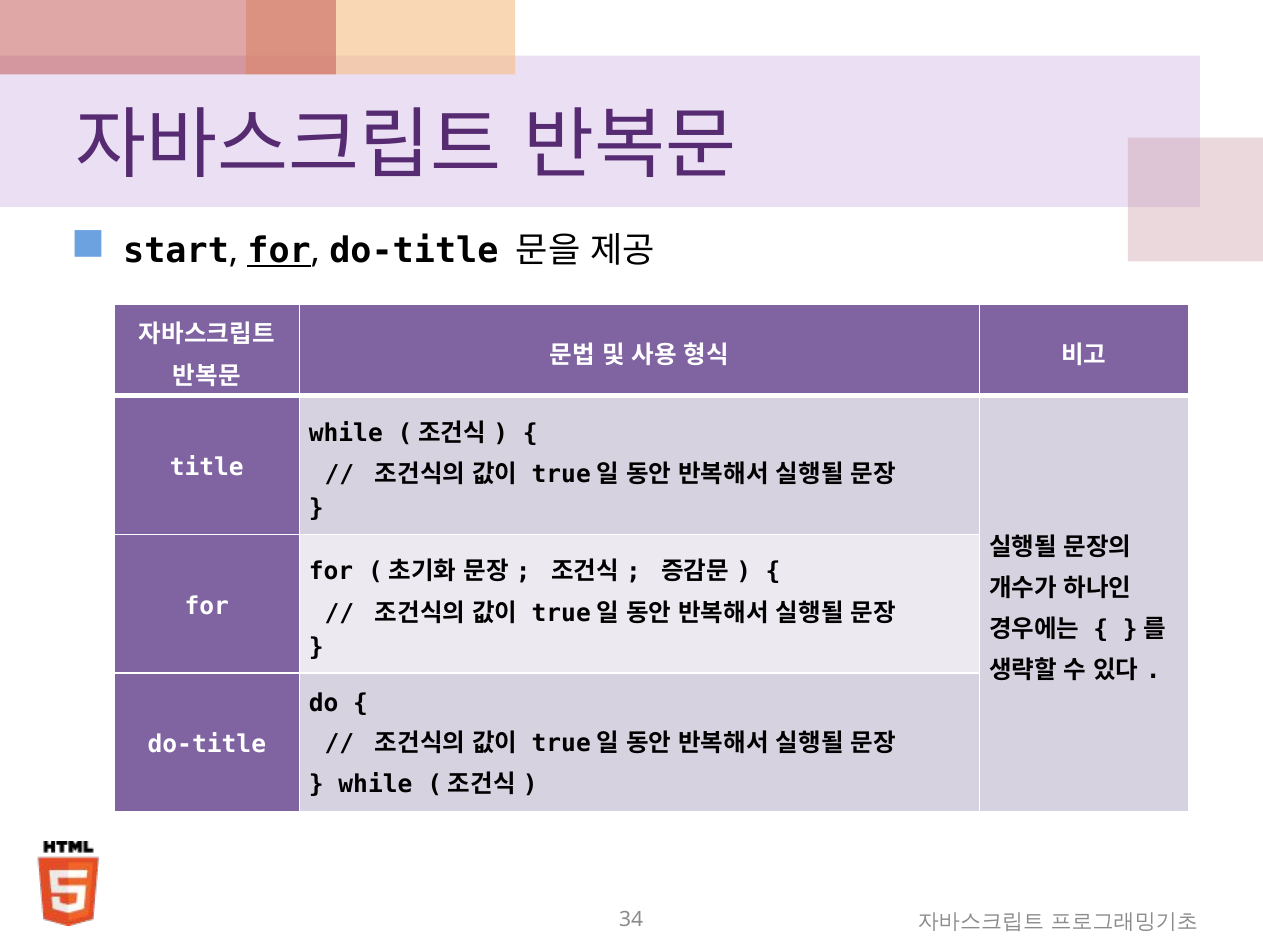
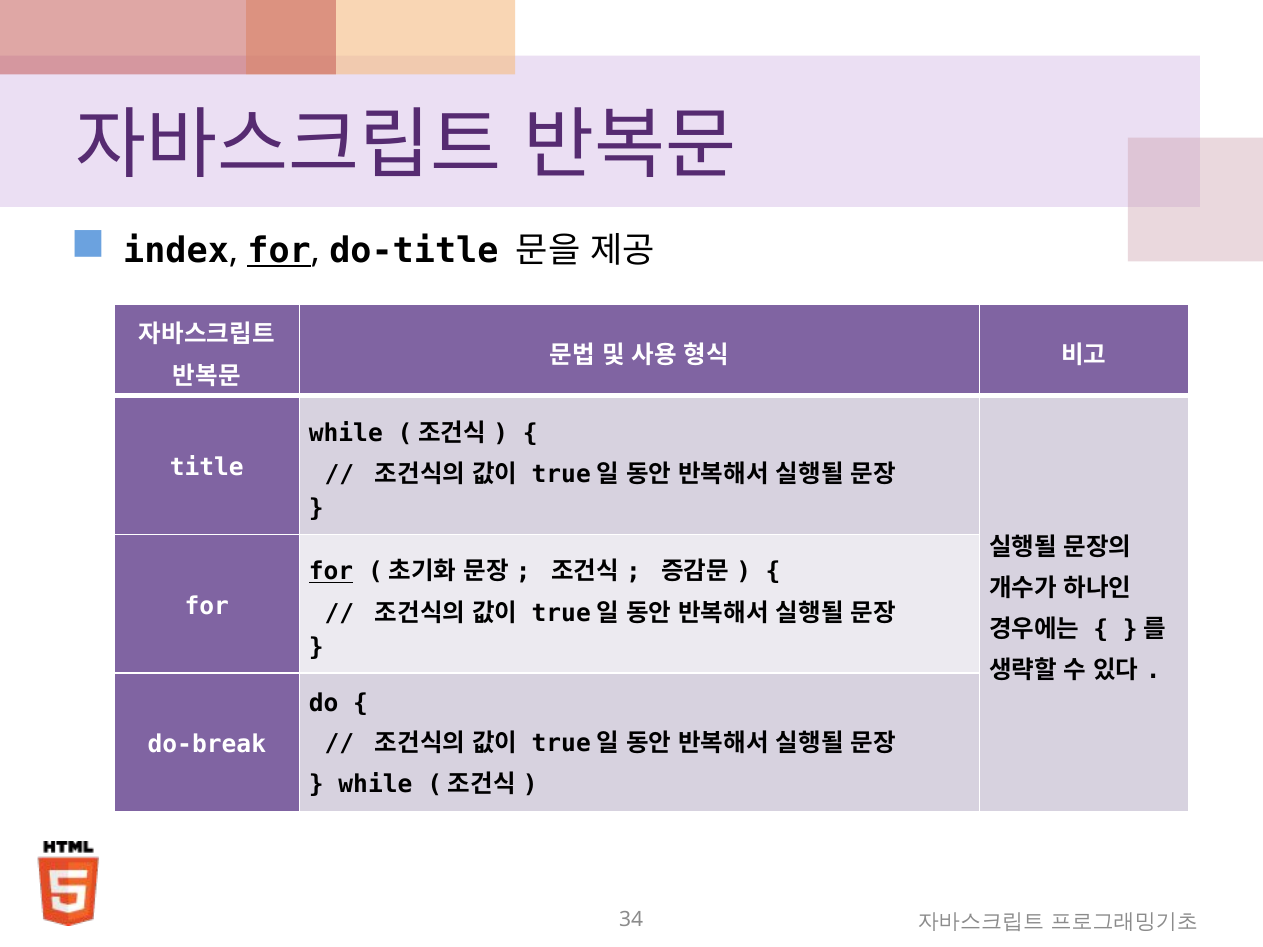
start: start -> index (176, 251)
for underline: none -> present (331, 572)
do-title: do-title -> do-break (207, 745)
